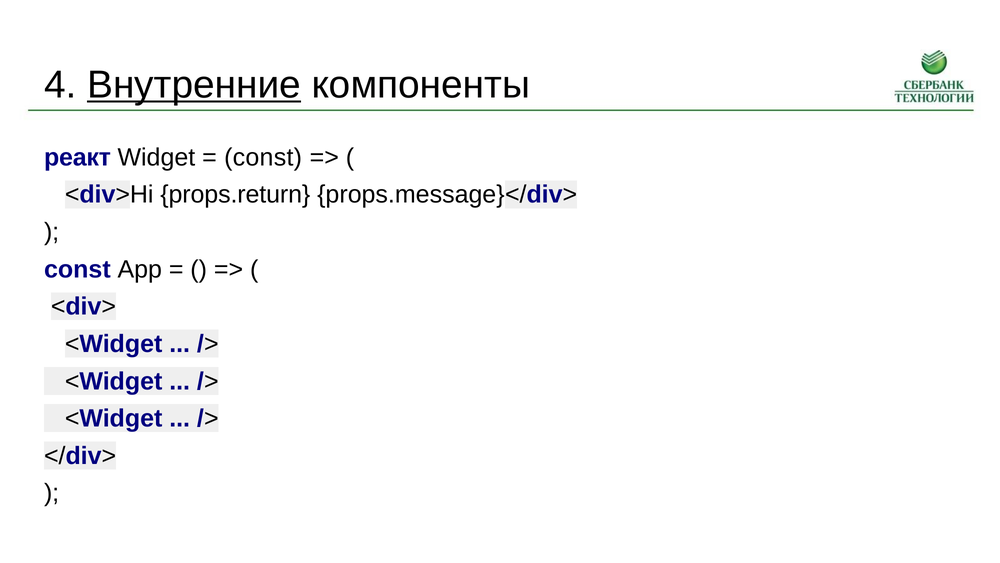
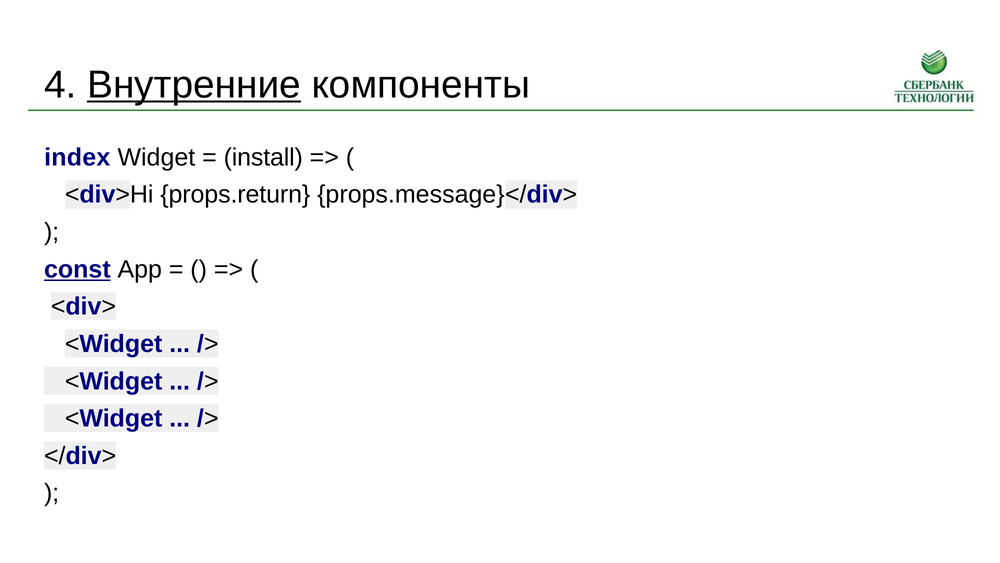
реакт: реакт -> index (77, 157)
const: const -> install (263, 157)
const underline: none -> present (77, 269)
